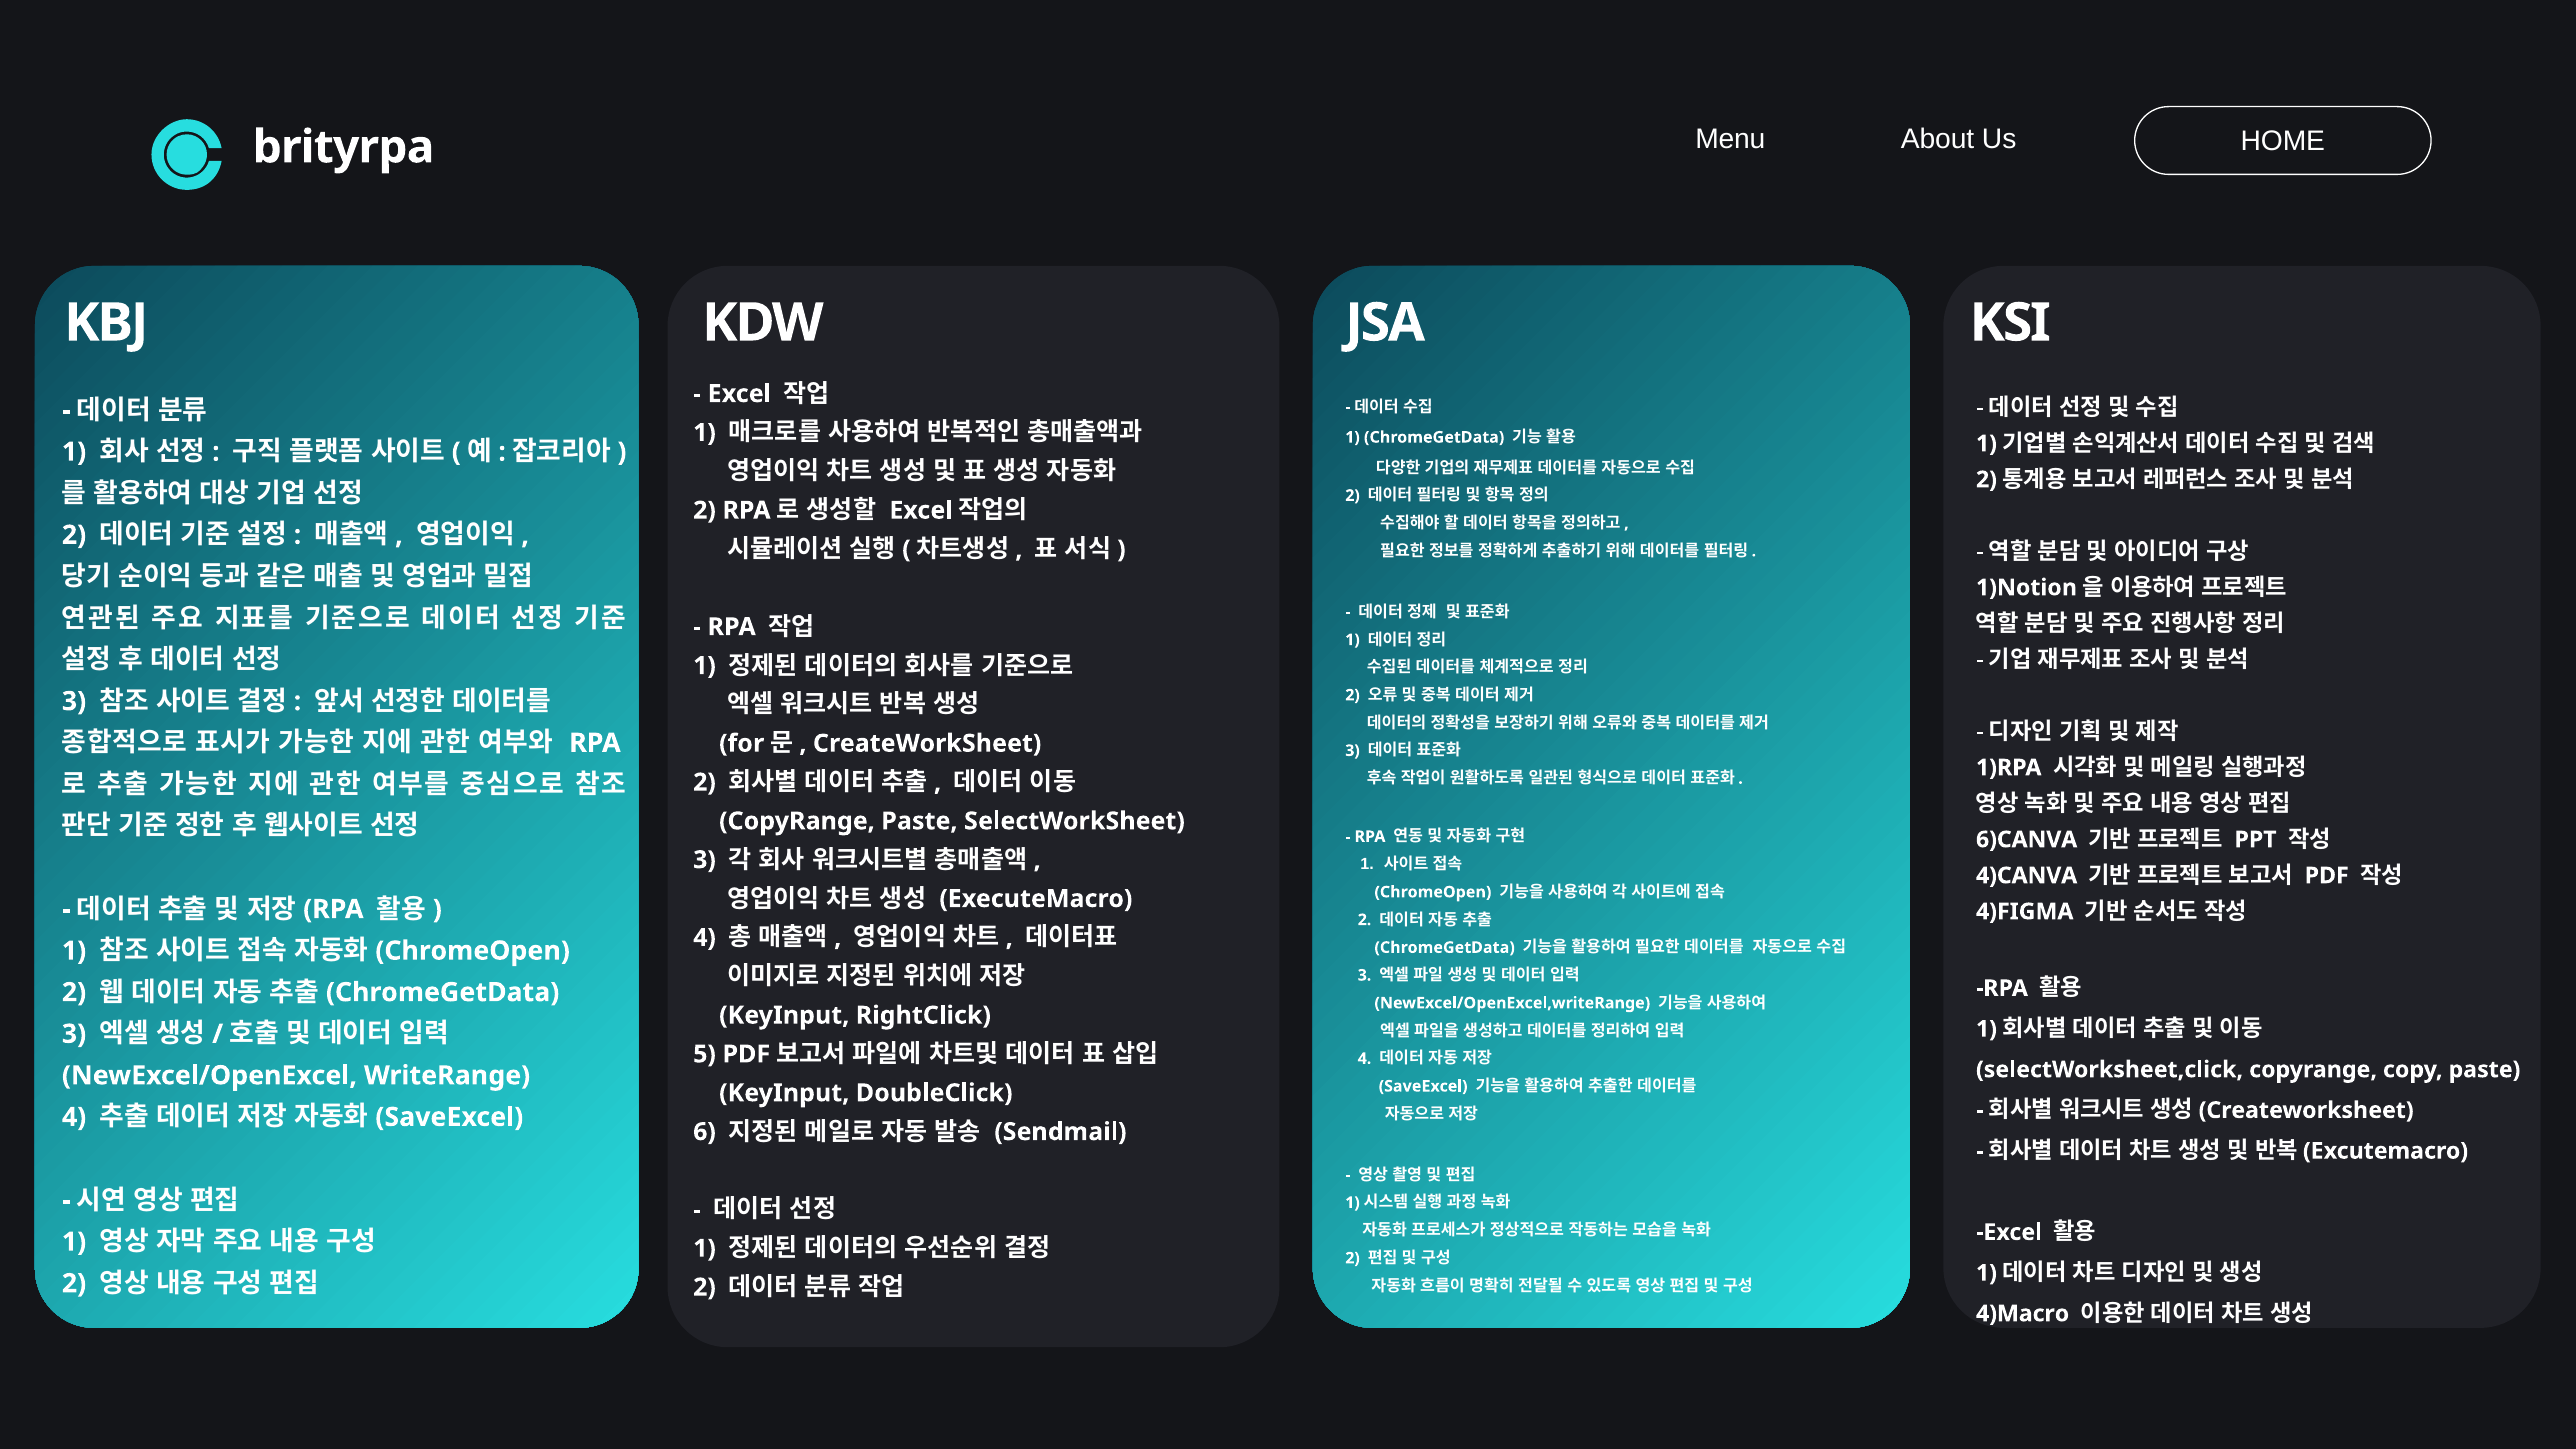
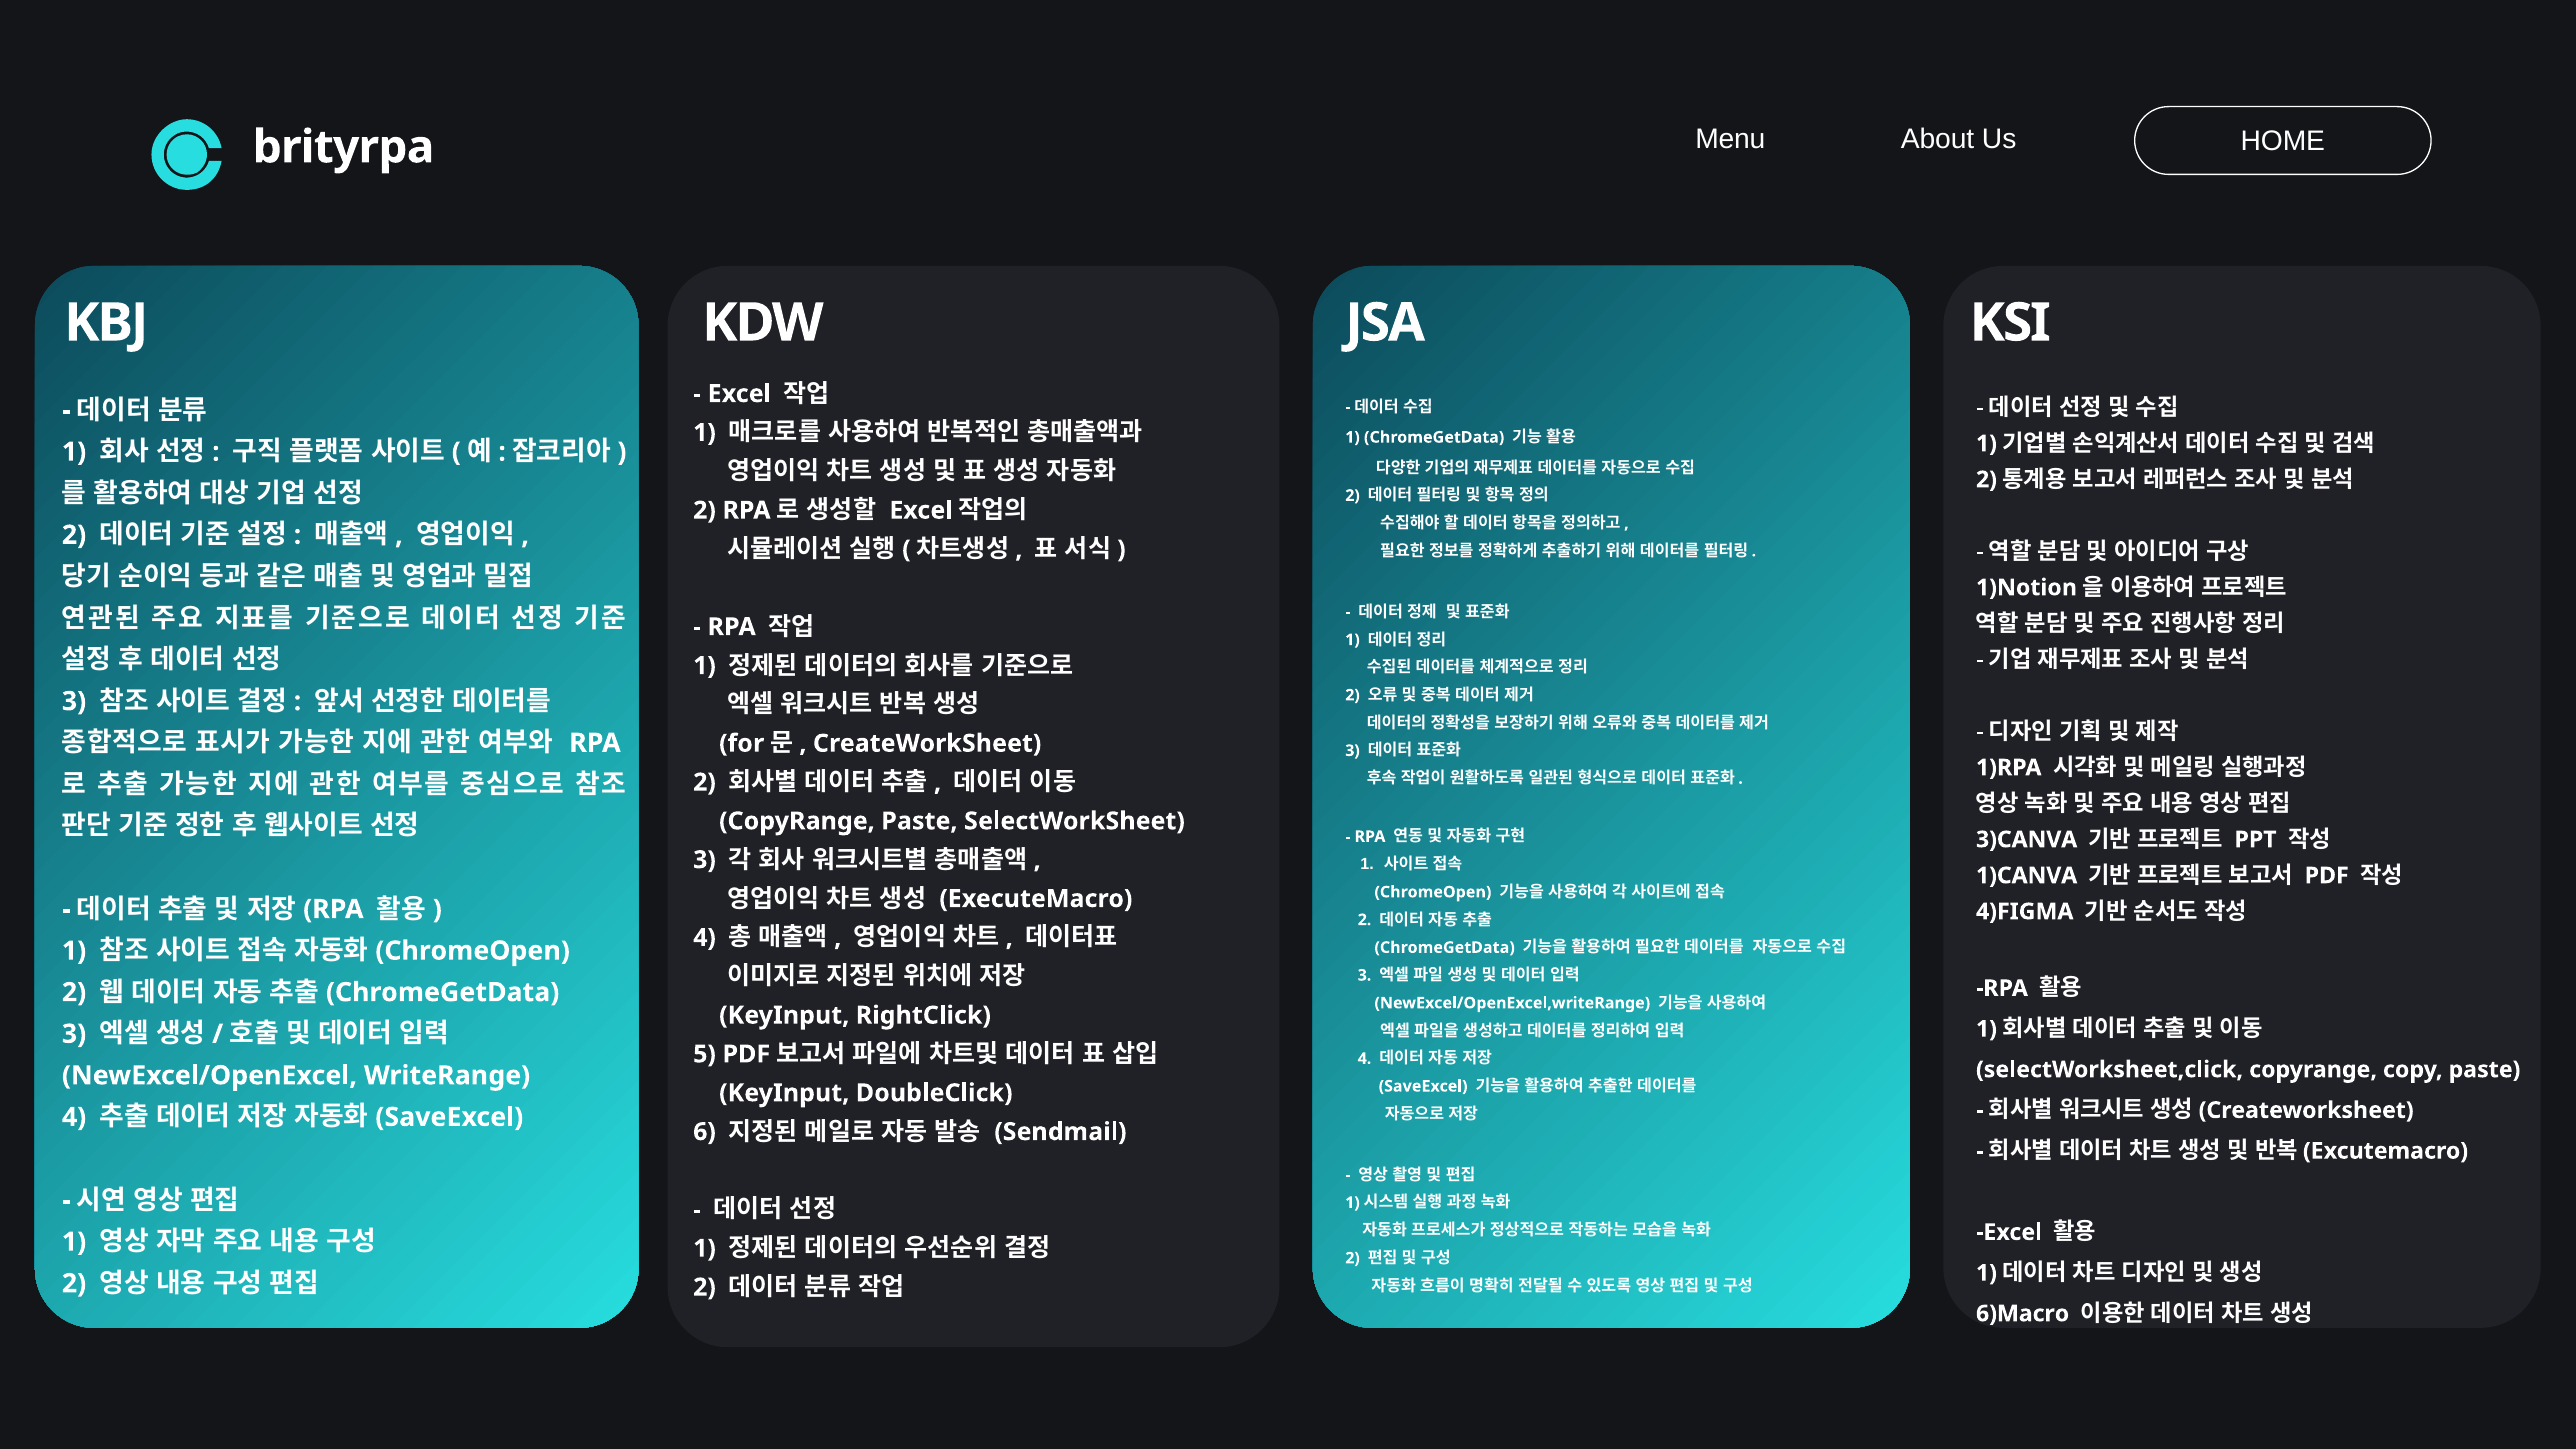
6)CANVA: 6)CANVA -> 3)CANVA (2027, 840)
4)CANVA: 4)CANVA -> 1)CANVA (2027, 876)
4)Macro: 4)Macro -> 6)Macro (2023, 1314)
